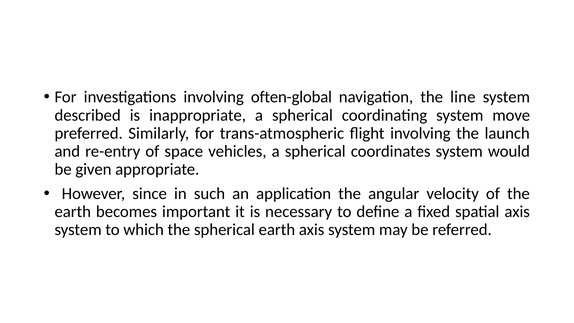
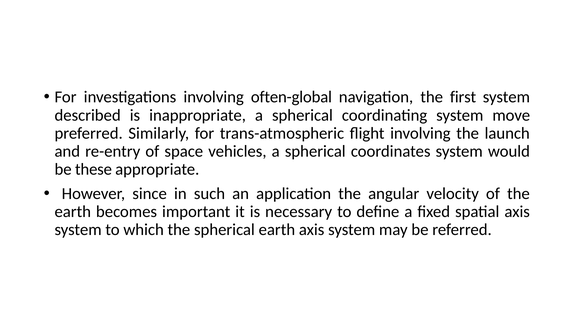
line: line -> first (463, 97)
given: given -> these (93, 169)
